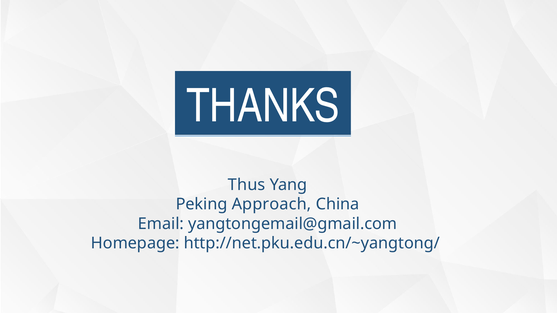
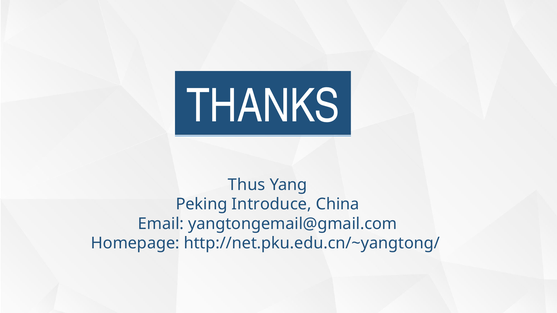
Approach: Approach -> Introduce (272, 204)
